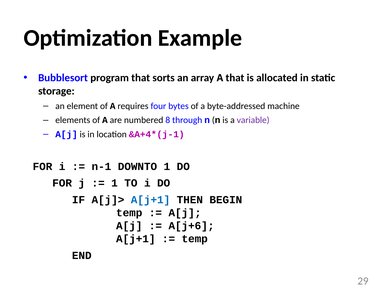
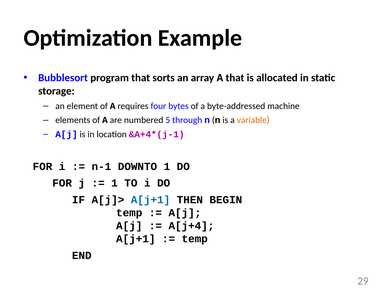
8: 8 -> 5 (168, 120)
variable colour: purple -> orange (253, 120)
A[j+6: A[j+6 -> A[j+4 (191, 226)
